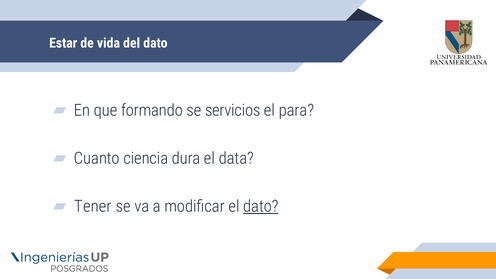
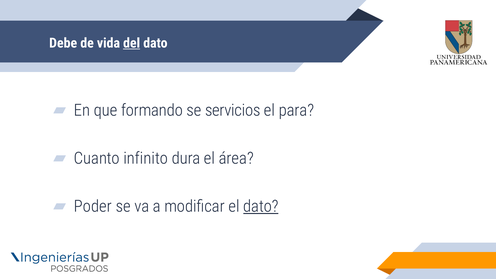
Estar: Estar -> Debe (63, 43)
del underline: none -> present (132, 43)
ciencia: ciencia -> infinito (146, 158)
data: data -> área (236, 158)
Tener: Tener -> Poder (93, 206)
